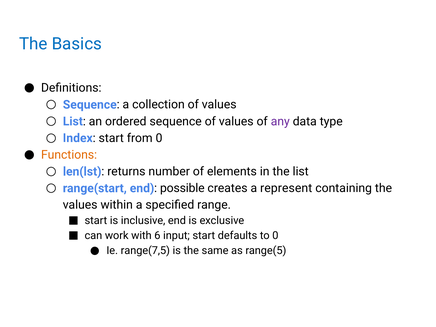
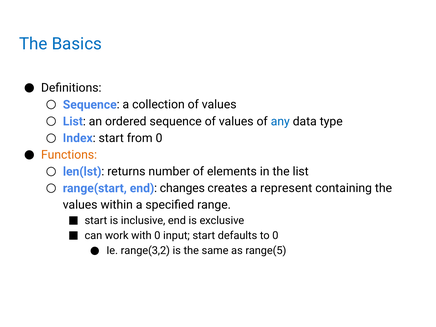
any colour: purple -> blue (280, 121)
possible: possible -> changes (182, 188)
with 6: 6 -> 0 (157, 236)
range(7,5: range(7,5 -> range(3,2 (145, 251)
